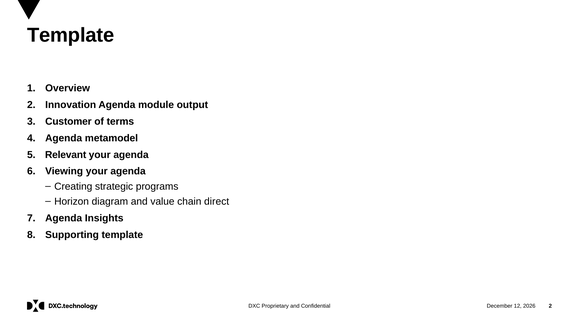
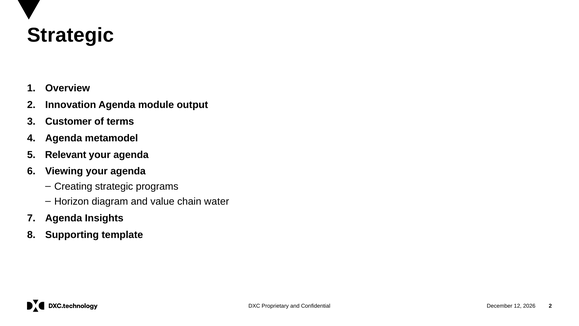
Template: Template -> Strategic (71, 35)
direct: direct -> water (217, 201)
